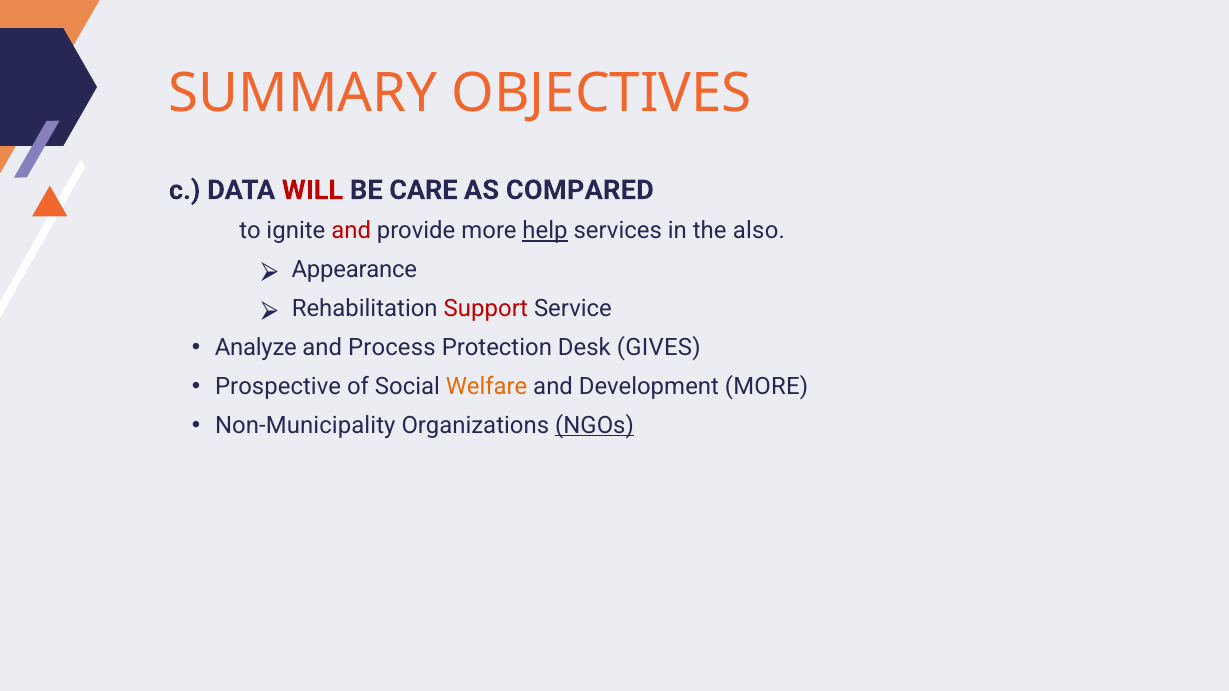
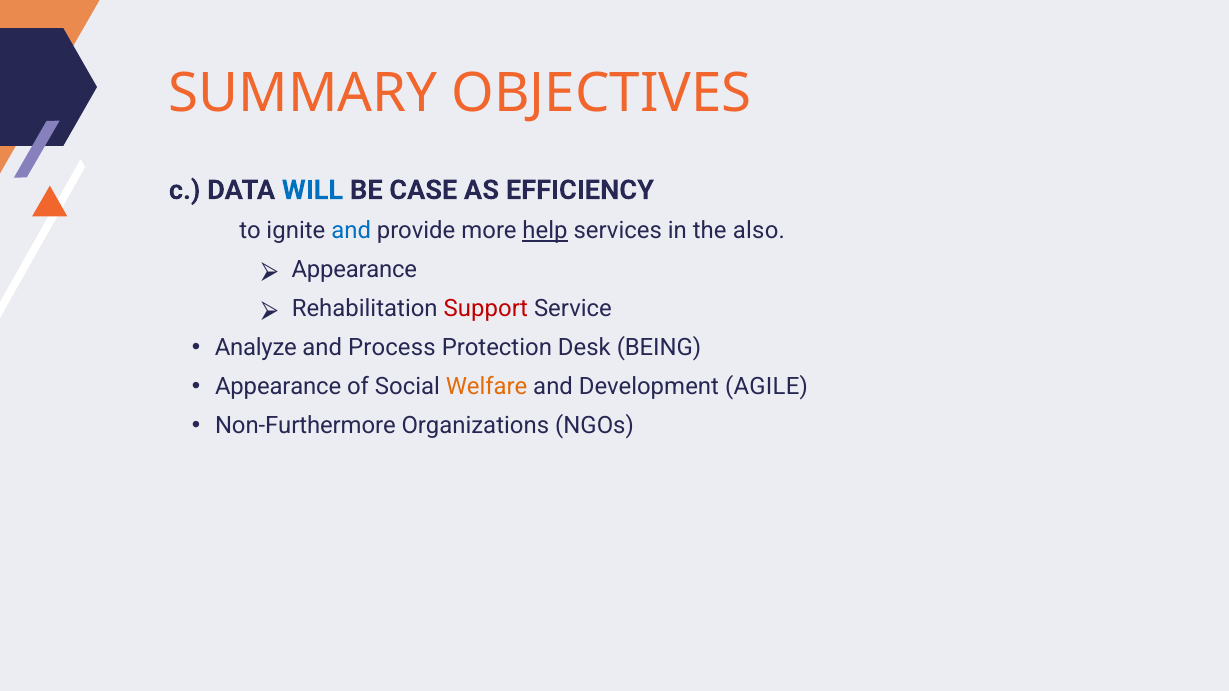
WILL colour: red -> blue (313, 190)
CARE: CARE -> CASE (423, 190)
COMPARED: COMPARED -> EFFICIENCY (580, 190)
and colour: red -> blue (351, 231)
GIVES: GIVES -> BEING (659, 348)
Prospective: Prospective -> Appearance (278, 387)
Development MORE: MORE -> AGILE (767, 387)
Non-Municipality: Non-Municipality -> Non-Furthermore (305, 426)
NGOs underline: present -> none (595, 426)
